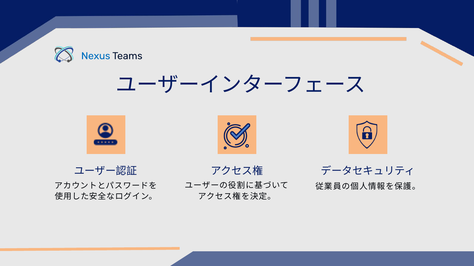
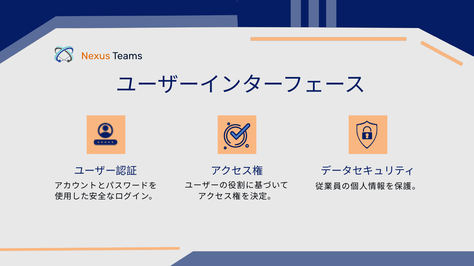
Nexus colour: blue -> orange (96, 56)
